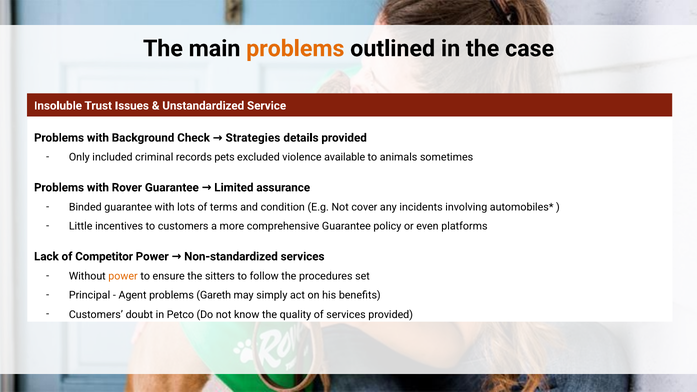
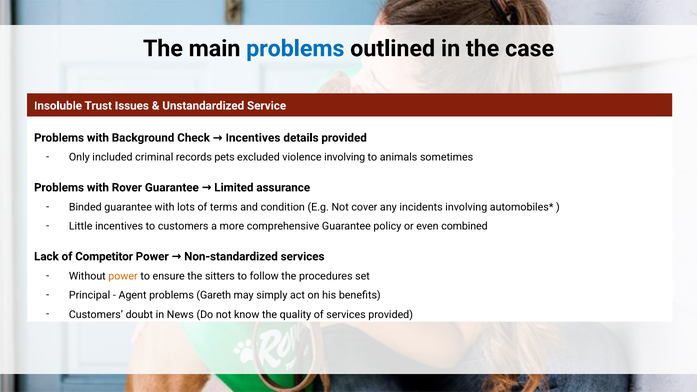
problems colour: orange -> blue (295, 49)
Check Strategies: Strategies -> Incentives (253, 138)
violence available: available -> involving (345, 157)
platforms: platforms -> combined (464, 226)
Petco: Petco -> News (180, 315)
